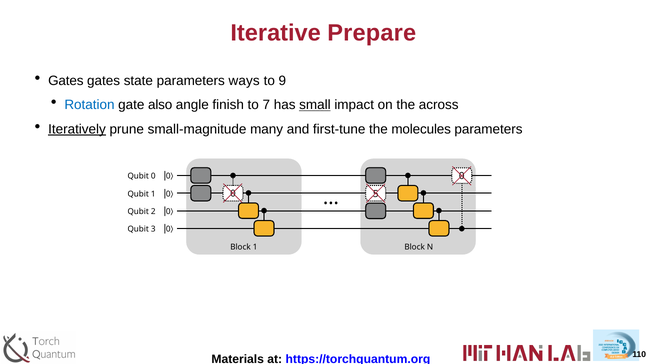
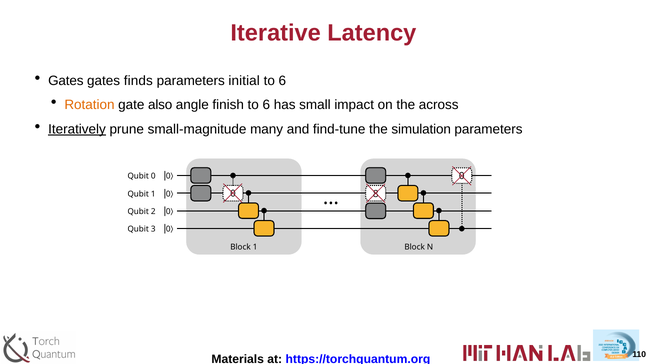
Prepare: Prepare -> Latency (372, 33)
state: state -> finds (138, 81)
ways: ways -> initial (244, 81)
9: 9 -> 6 (282, 81)
Rotation colour: blue -> orange (89, 105)
7: 7 -> 6 (266, 105)
small underline: present -> none (315, 105)
first-tune: first-tune -> find-tune (339, 129)
molecules: molecules -> simulation (421, 129)
5: 5 -> 8 (376, 194)
